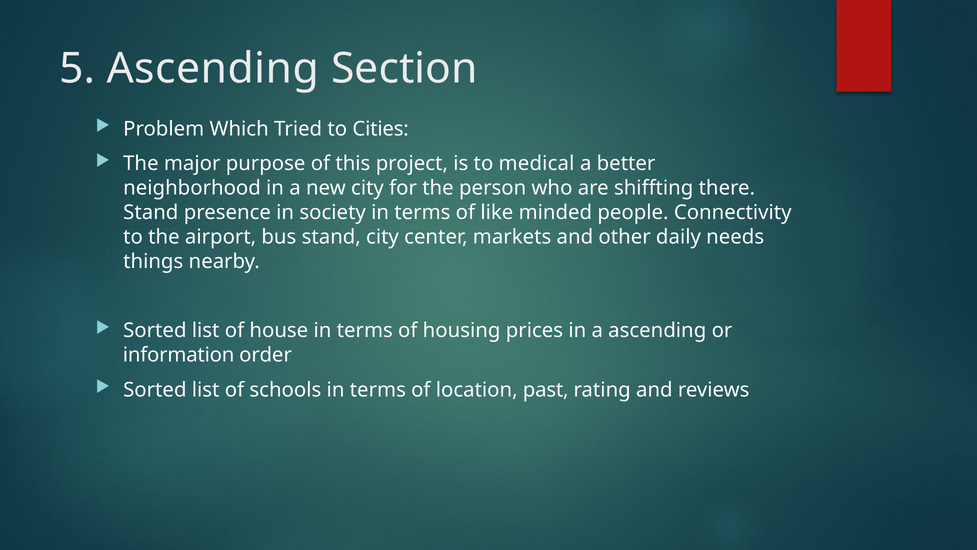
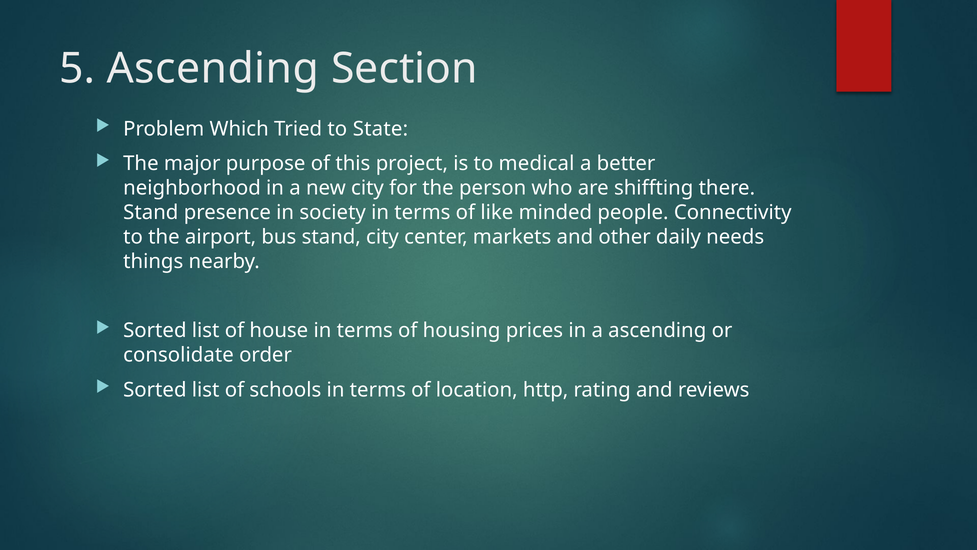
Cities: Cities -> State (380, 129)
information: information -> consolidate (179, 355)
past: past -> http (546, 390)
